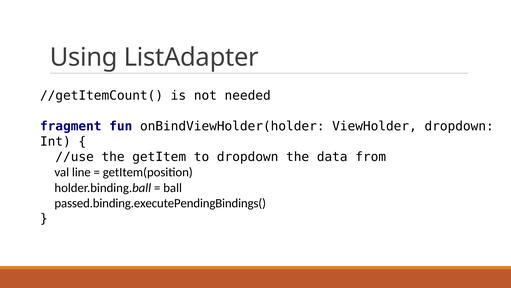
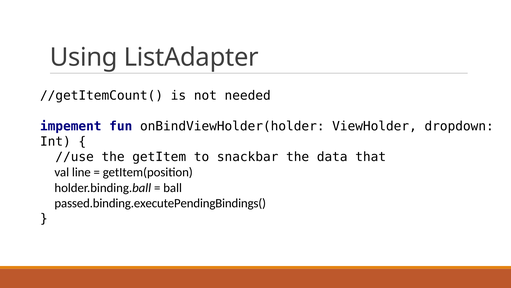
fragment: fragment -> impement (71, 126)
to dropdown: dropdown -> snackbar (248, 157)
from: from -> that (371, 157)
